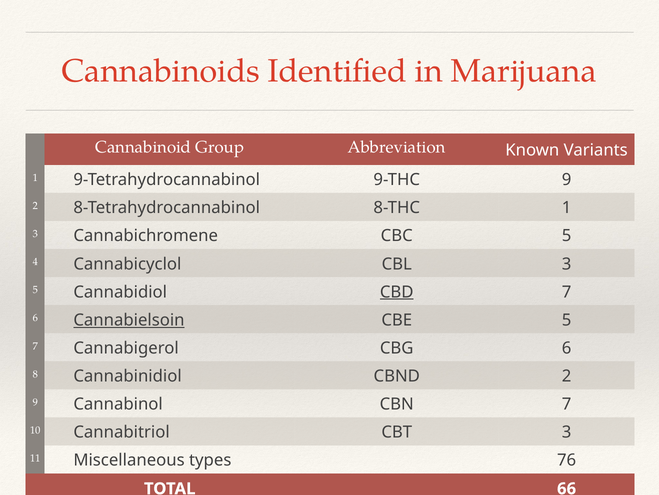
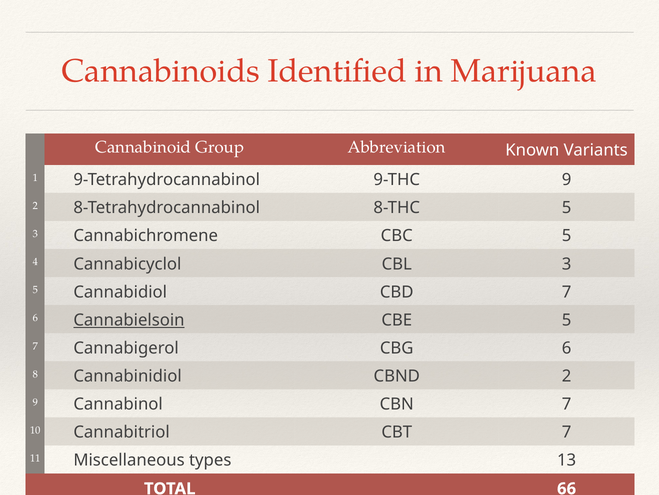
8-THC 1: 1 -> 5 (567, 208)
CBD underline: present -> none (397, 292)
CBT 3: 3 -> 7 (567, 432)
76: 76 -> 13 (567, 460)
